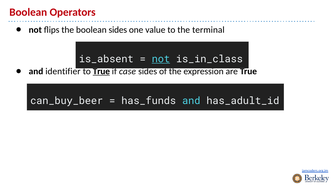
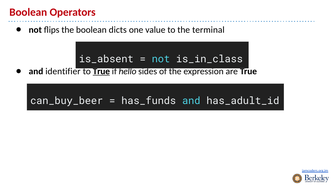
boolean sides: sides -> dicts (118, 30)
not underline: present -> none (161, 59)
case: case -> hello (128, 71)
